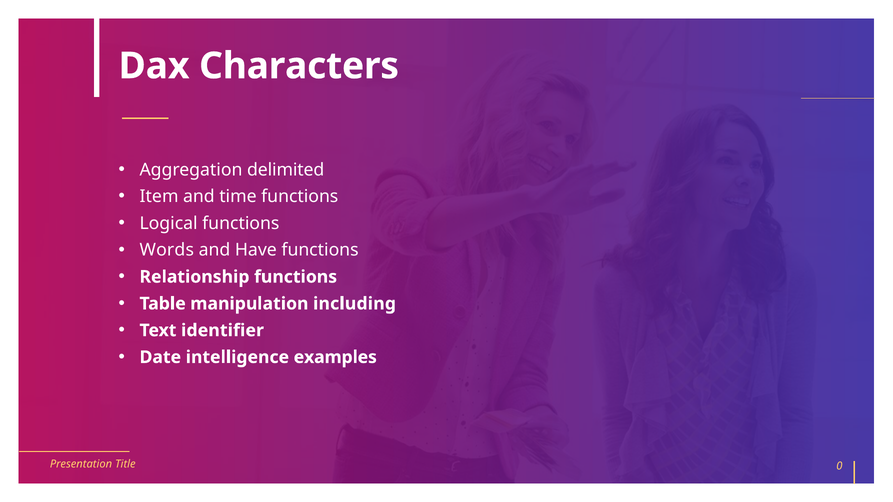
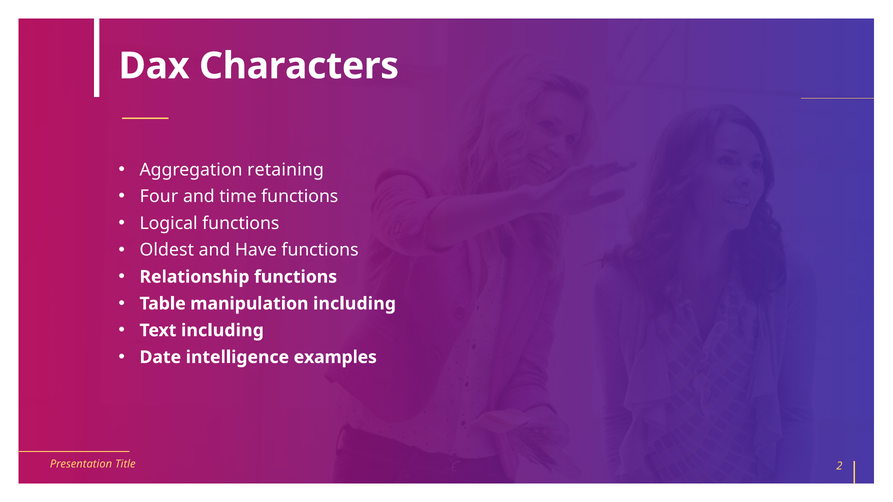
delimited: delimited -> retaining (286, 170)
Item: Item -> Four (159, 197)
Words: Words -> Oldest (167, 250)
Text identifier: identifier -> including (222, 331)
0: 0 -> 2 (839, 466)
